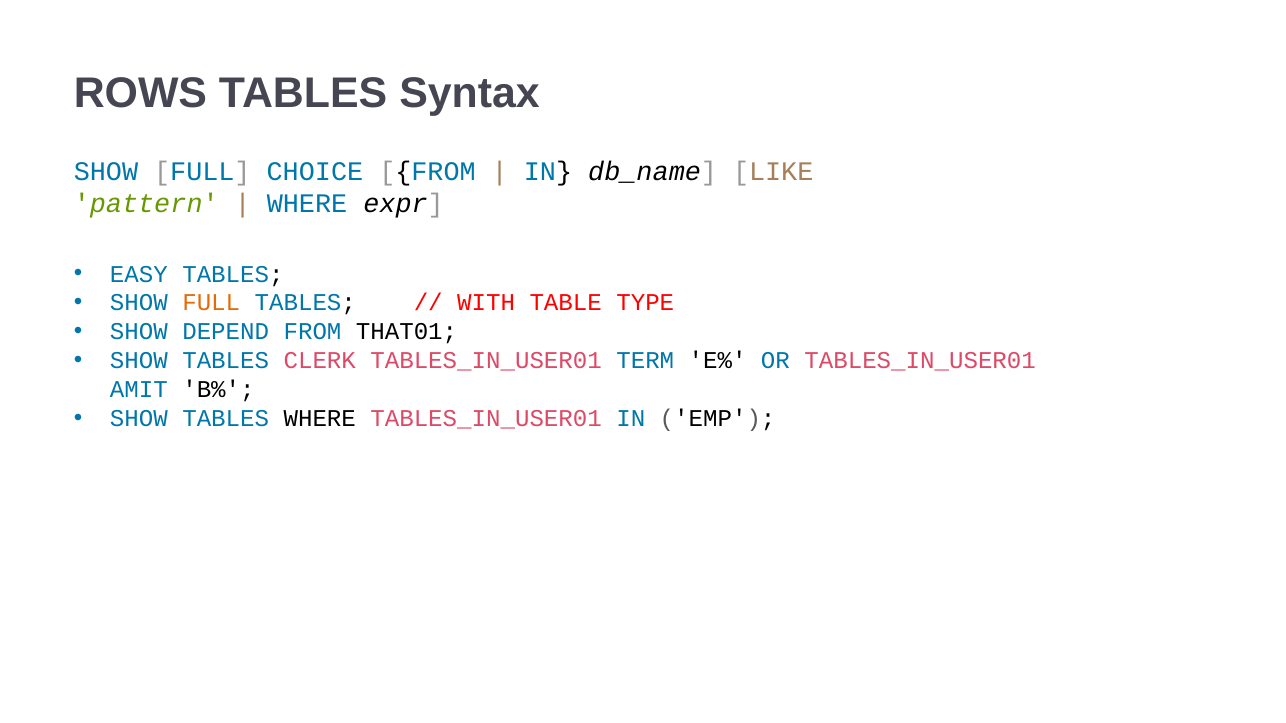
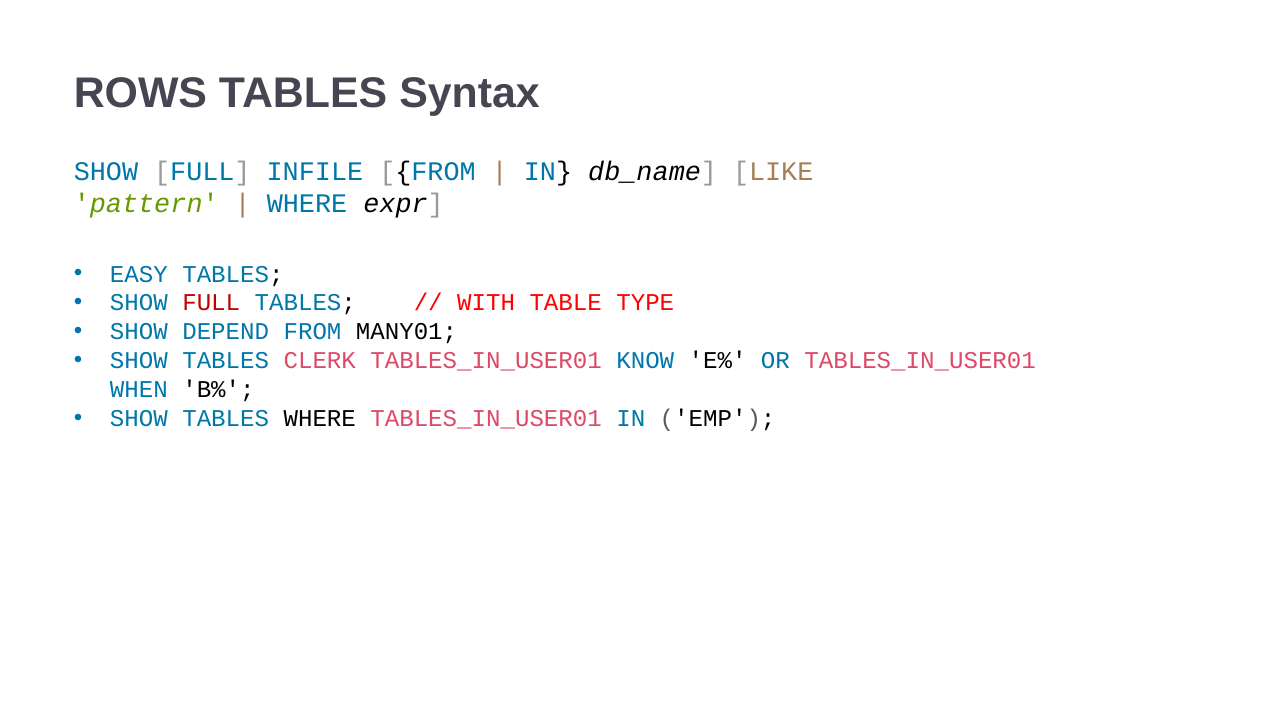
CHOICE: CHOICE -> INFILE (315, 172)
FULL colour: orange -> red (211, 303)
THAT01: THAT01 -> MANY01 (407, 332)
TERM: TERM -> KNOW (645, 361)
AMIT: AMIT -> WHEN (139, 390)
